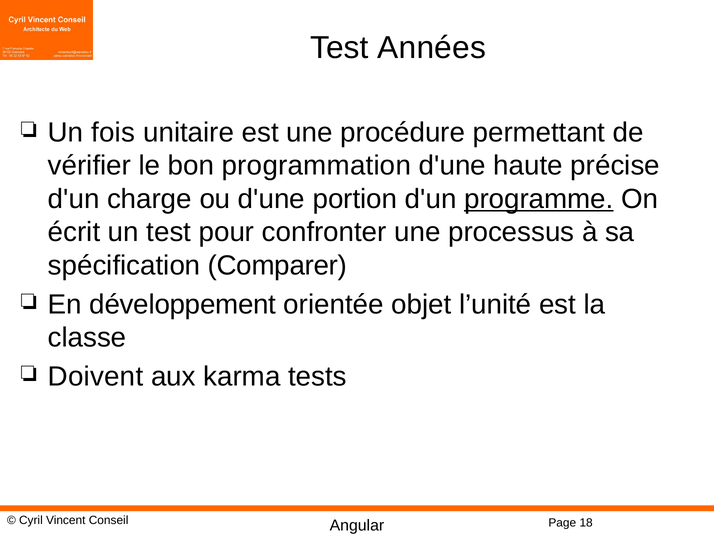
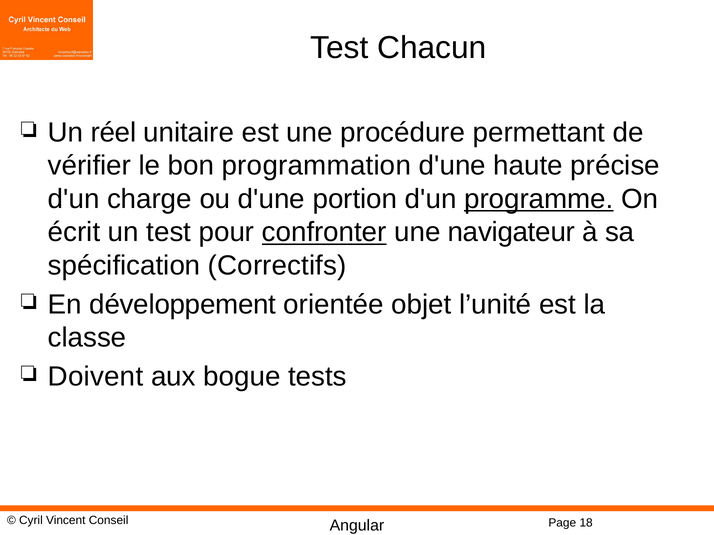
Années: Années -> Chacun (432, 48)
fois: fois -> réel (113, 132)
confronter underline: none -> present (324, 232)
processus: processus -> navigateur (511, 232)
Comparer: Comparer -> Correctifs (277, 266)
karma: karma -> bogue (242, 377)
